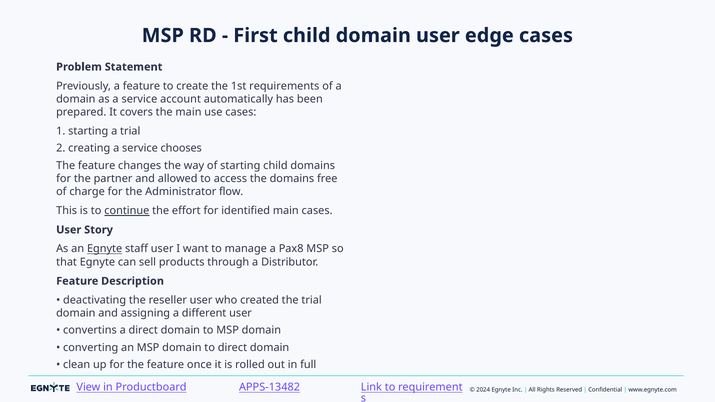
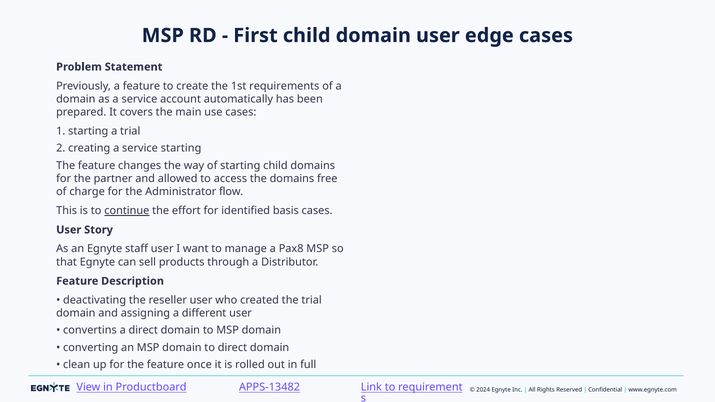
service chooses: chooses -> starting (181, 148)
identified main: main -> basis (286, 211)
Egnyte underline: present -> none (105, 249)
